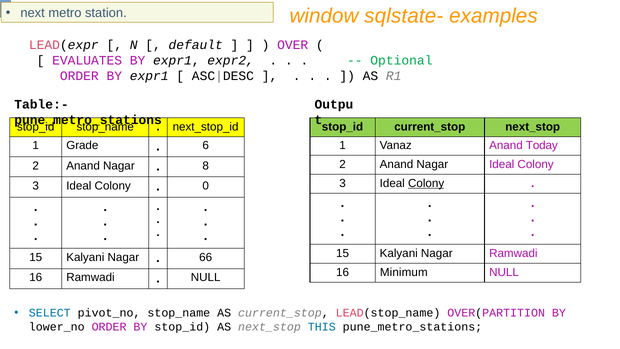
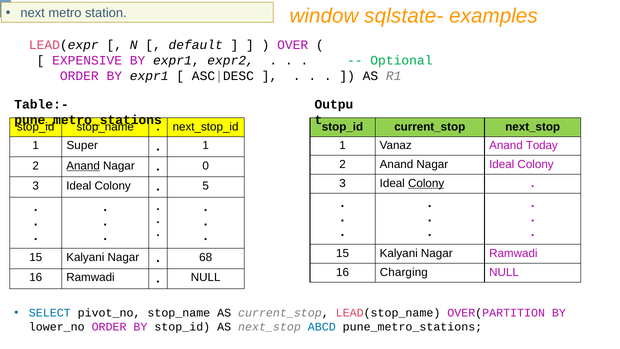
EVALUATES: EVALUATES -> EXPENSIVE (87, 60)
Grade: Grade -> Super (82, 146)
6: 6 -> 1 (206, 146)
Anand underline: none -> present (83, 166)
8: 8 -> 0 (206, 166)
0: 0 -> 5 (206, 186)
66: 66 -> 68 (206, 257)
Minimum: Minimum -> Charging (404, 272)
THIS: THIS -> ABCD (322, 327)
